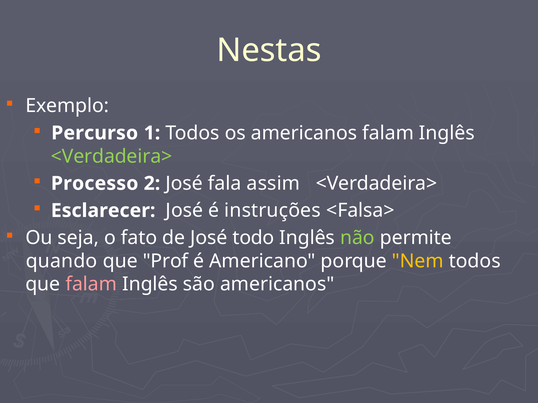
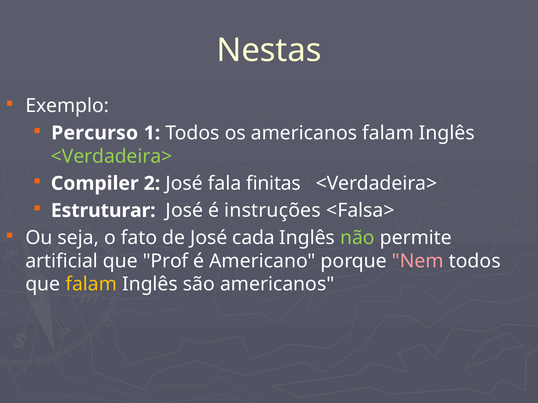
Processo: Processo -> Compiler (95, 184)
assim: assim -> finitas (274, 184)
Esclarecer: Esclarecer -> Estruturar (103, 211)
todo: todo -> cada (253, 238)
quando: quando -> artificial (62, 261)
Nem colour: yellow -> pink (418, 261)
falam colour: pink -> yellow (91, 285)
